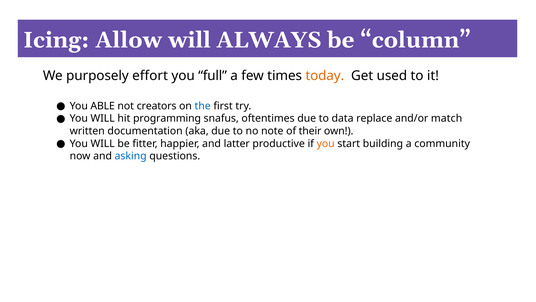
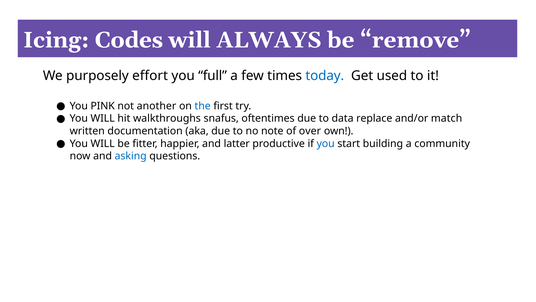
Allow: Allow -> Codes (129, 40)
column: column -> remove (416, 40)
today colour: orange -> blue (325, 76)
ABLE: ABLE -> PINK (103, 106)
creators: creators -> another (157, 106)
programming: programming -> walkthroughs (167, 118)
their: their -> over (310, 131)
you colour: orange -> blue (326, 143)
